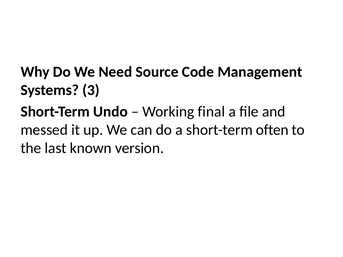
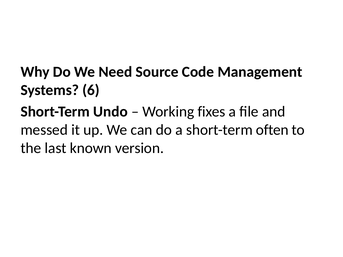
3: 3 -> 6 (91, 90)
final: final -> fixes (212, 112)
